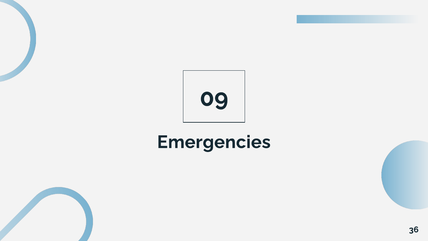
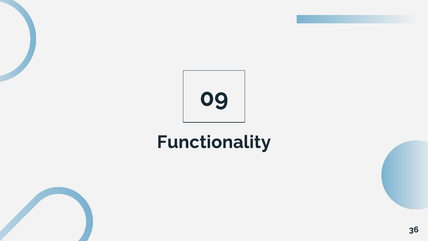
Emergencies: Emergencies -> Functionality (214, 142)
